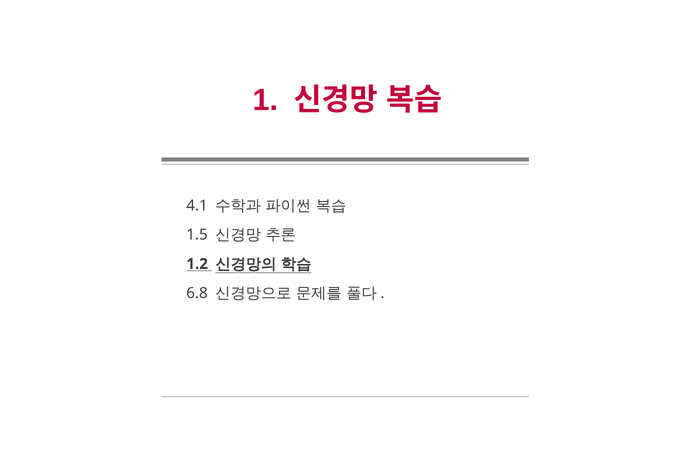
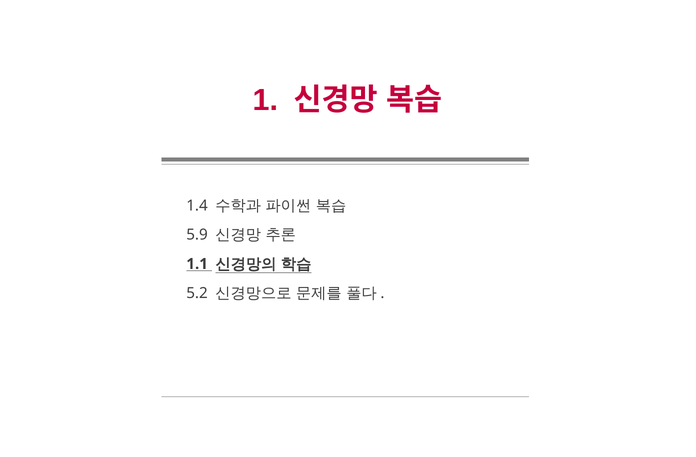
4.1: 4.1 -> 1.4 (197, 206)
1.5: 1.5 -> 5.9 (197, 235)
1.2: 1.2 -> 1.1 (197, 264)
6.8: 6.8 -> 5.2 (197, 293)
